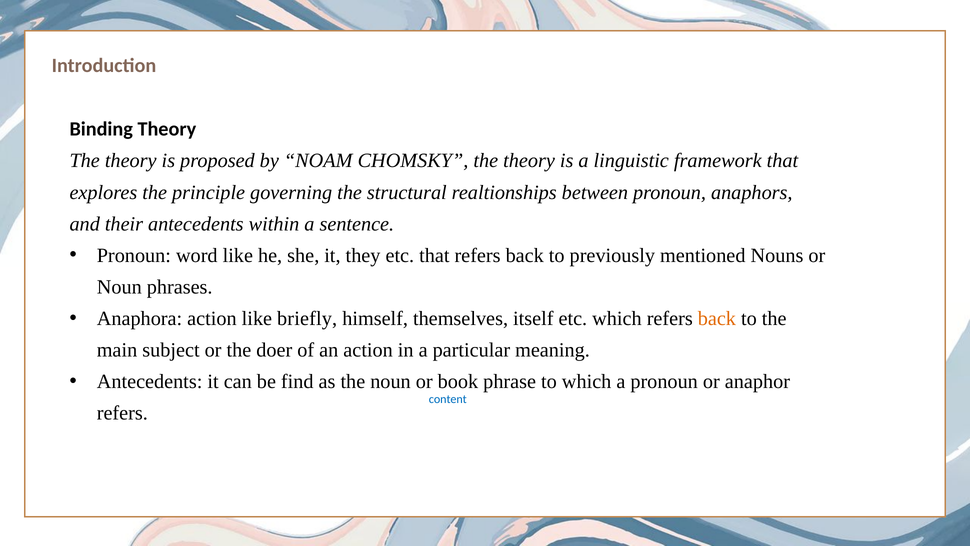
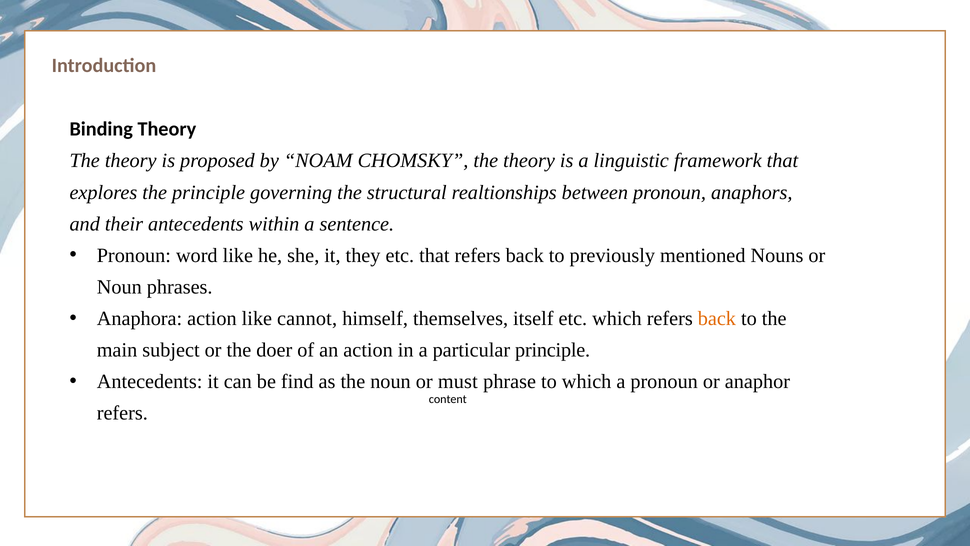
like briefly: briefly -> cannot (307, 318)
particular meaning: meaning -> principle (553, 350)
book: book -> must (458, 381)
content colour: blue -> black (448, 399)
